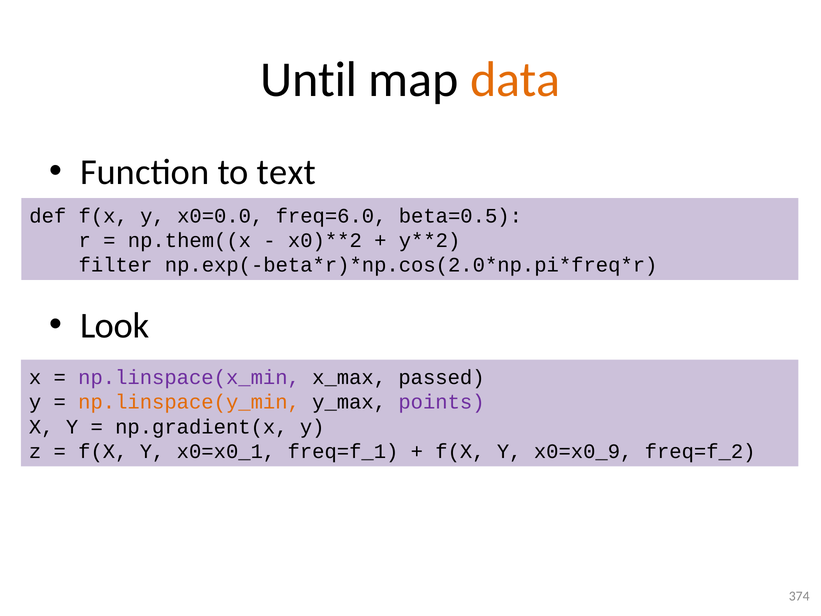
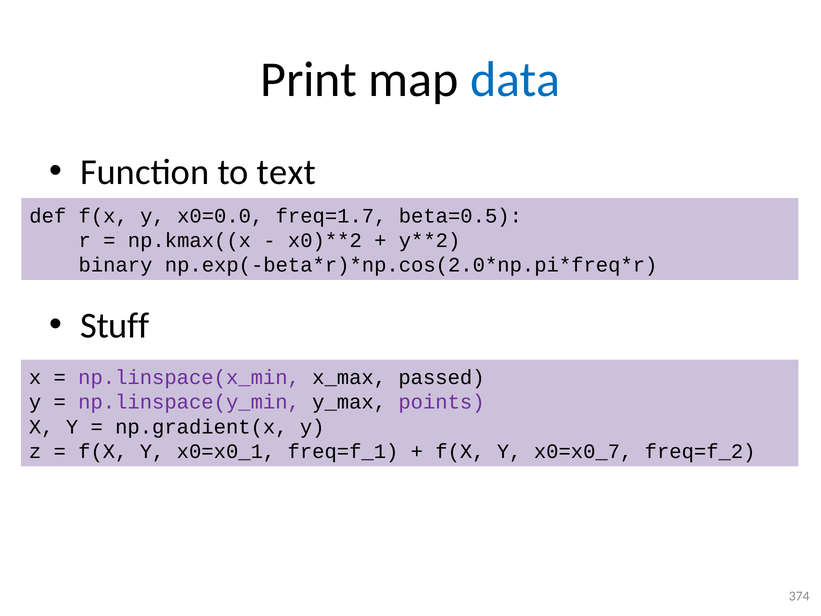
Until: Until -> Print (309, 79)
data colour: orange -> blue (515, 79)
freq=6.0: freq=6.0 -> freq=1.7 (331, 216)
np.them((x: np.them((x -> np.kmax((x (189, 240)
filter: filter -> binary (116, 265)
Look: Look -> Stuff (115, 326)
np.linspace(y_min colour: orange -> purple (189, 402)
x0=x0_9: x0=x0_9 -> x0=x0_7 (583, 451)
